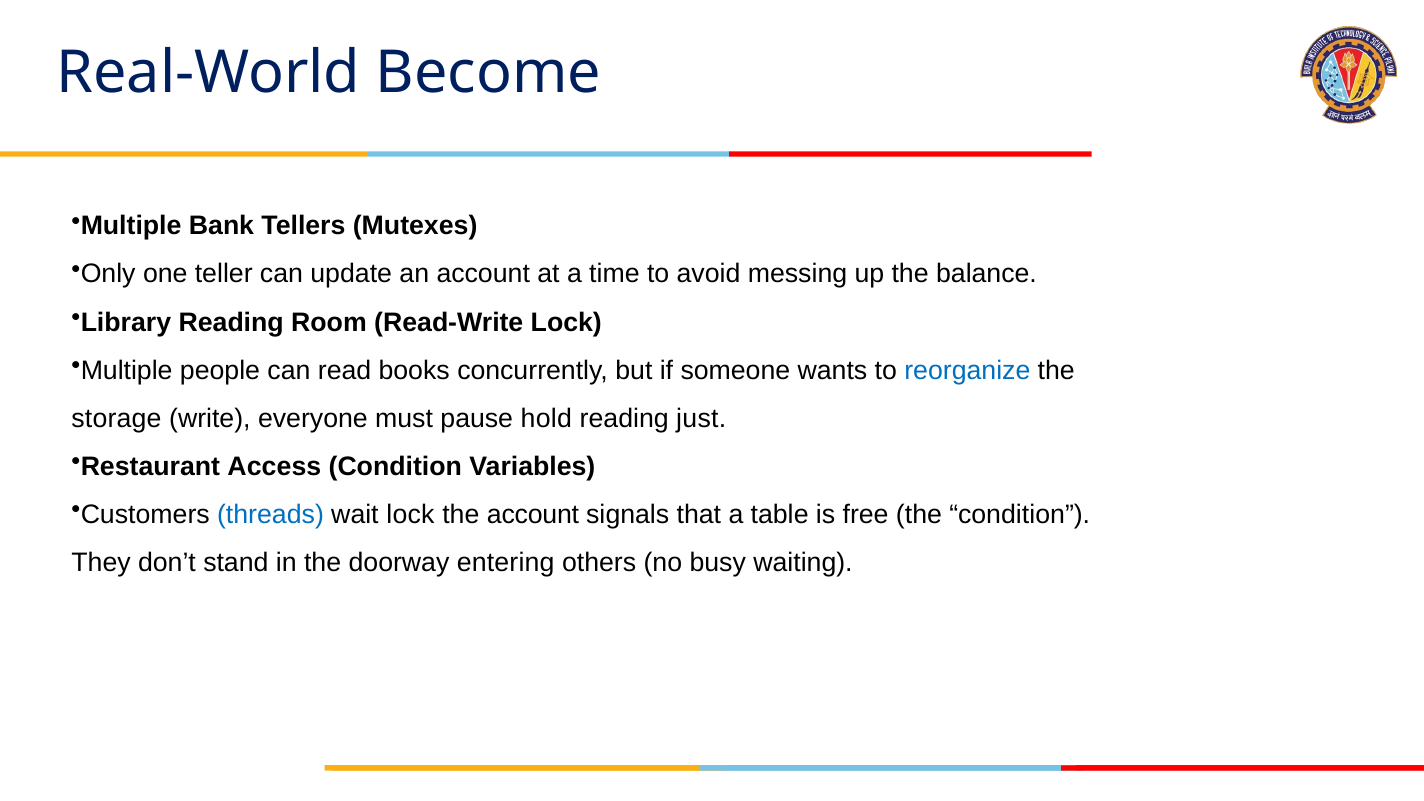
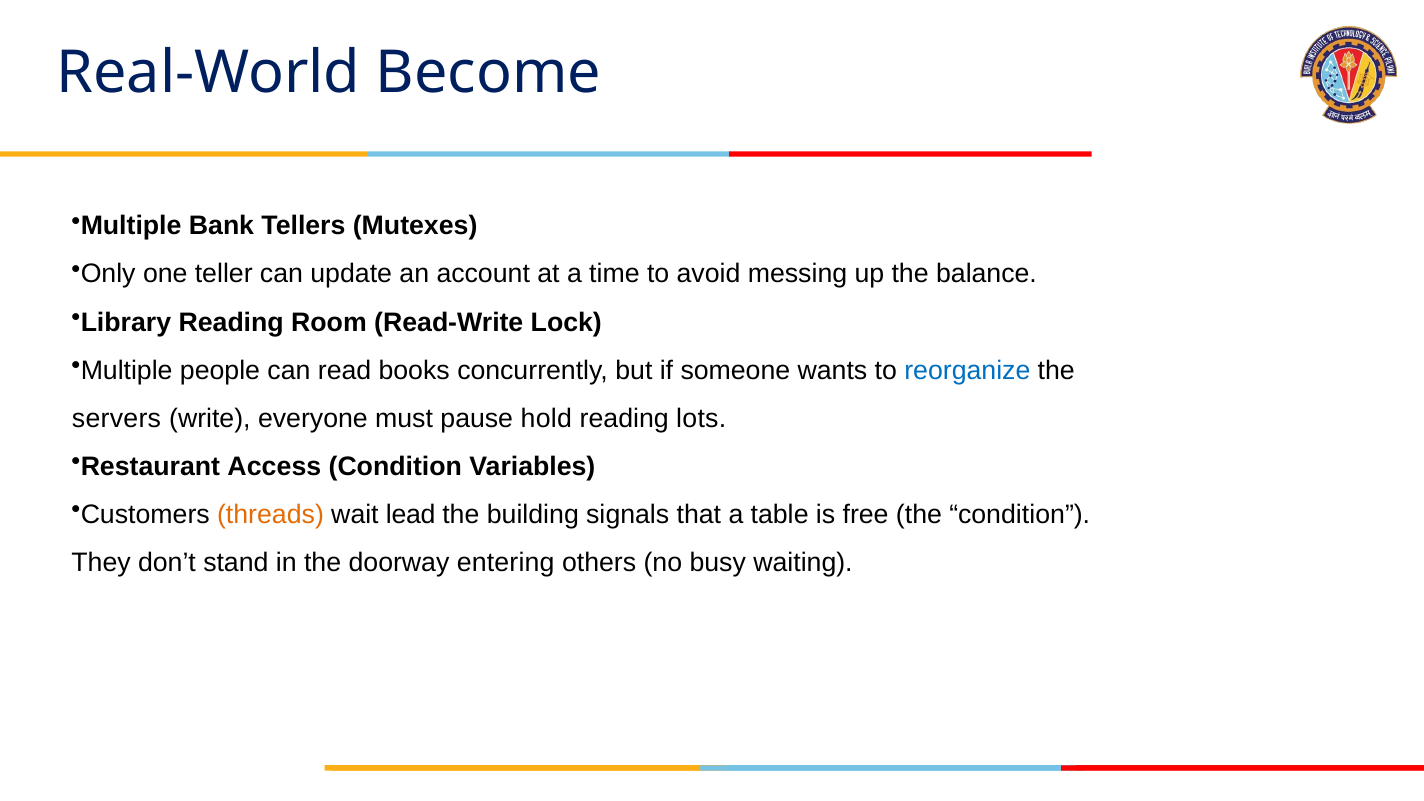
storage: storage -> servers (116, 418)
just: just -> lots (701, 418)
threads colour: blue -> orange (270, 514)
wait lock: lock -> lead (411, 514)
the account: account -> building (533, 514)
